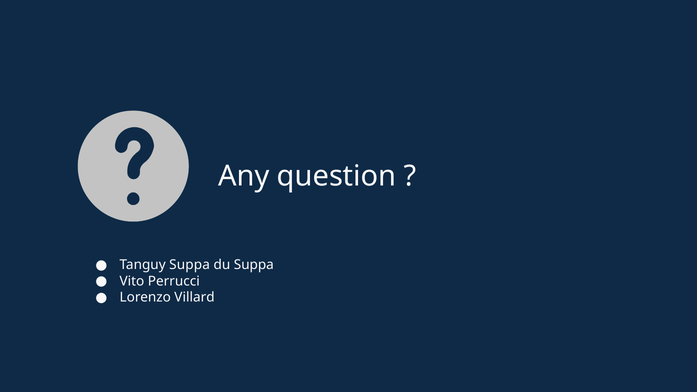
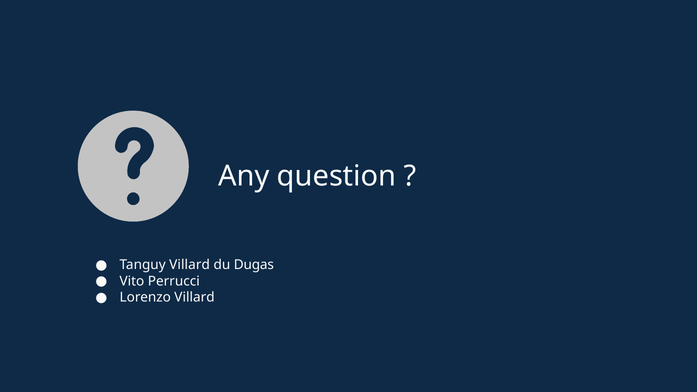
Tanguy Suppa: Suppa -> Villard (190, 265)
du Suppa: Suppa -> Dugas (254, 265)
